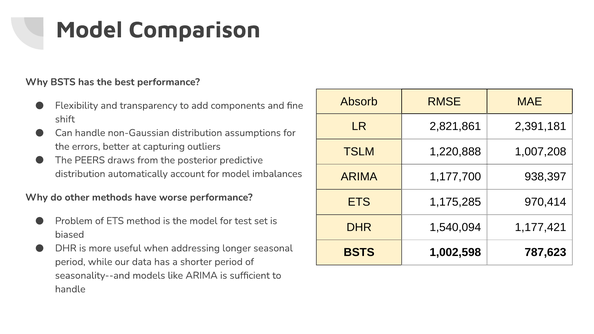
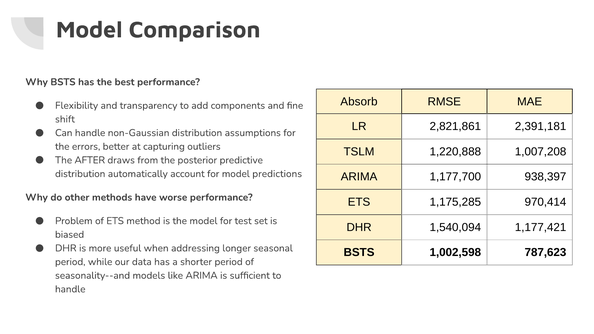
PEERS: PEERS -> AFTER (90, 160)
imbalances: imbalances -> predictions (277, 174)
